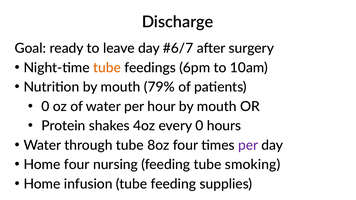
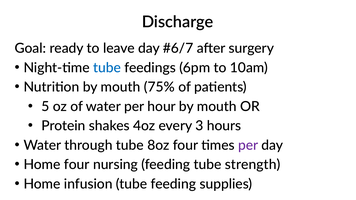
tube colour: orange -> blue (107, 68)
79%: 79% -> 75% (159, 87)
0: 0 -> 5 (45, 107)
every 0: 0 -> 3 (199, 126)
smoking: smoking -> strength (253, 165)
